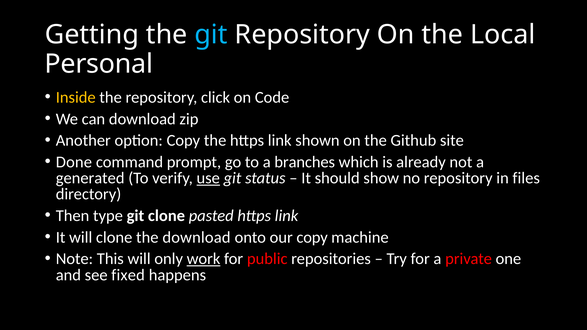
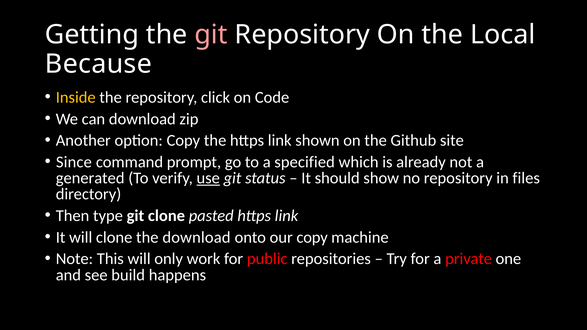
git colour: light blue -> pink (211, 35)
Personal: Personal -> Because (98, 64)
Done: Done -> Since (74, 162)
branches: branches -> specified (305, 162)
work underline: present -> none (204, 259)
fixed: fixed -> build (128, 275)
